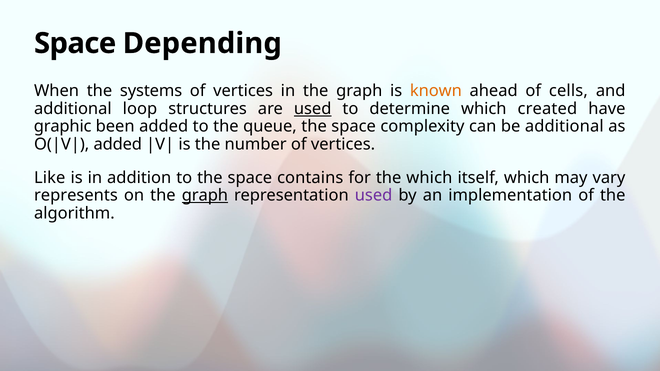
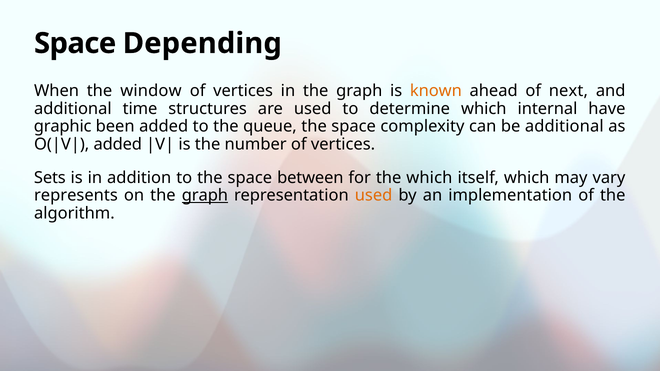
systems: systems -> window (151, 91)
cells: cells -> next (568, 91)
loop: loop -> time (140, 109)
used underline: present -> none (313, 109)
created: created -> internal (547, 109)
Like: Like -> Sets (50, 178)
contains: contains -> between (310, 178)
used colour: purple -> orange (374, 196)
